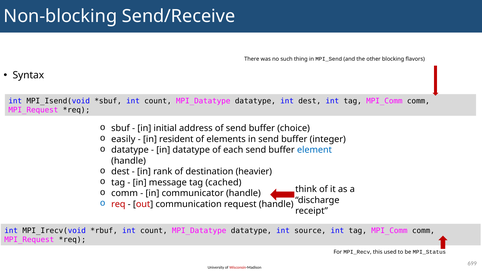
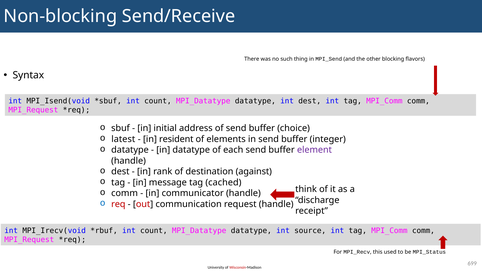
easily: easily -> latest (123, 139)
element colour: blue -> purple (314, 150)
heavier: heavier -> against (254, 172)
